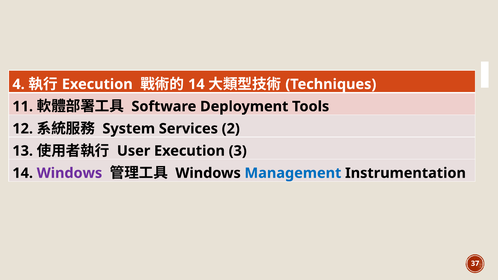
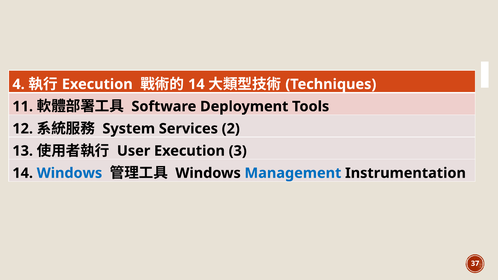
Windows colour: purple -> blue (69, 173)
